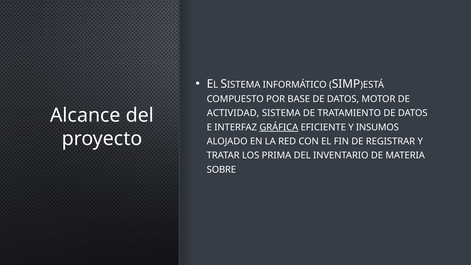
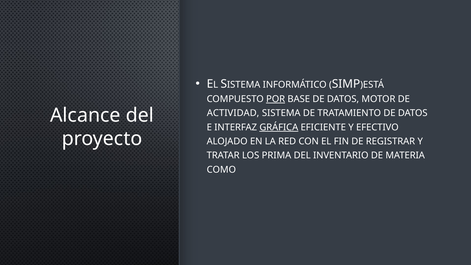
POR underline: none -> present (276, 99)
INSUMOS: INSUMOS -> EFECTIVO (377, 127)
SOBRE: SOBRE -> COMO (221, 170)
